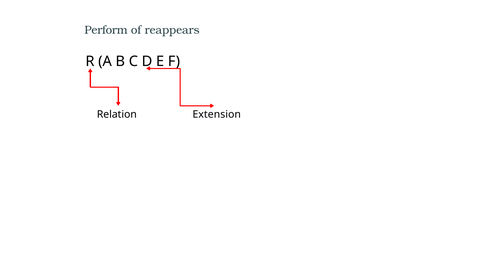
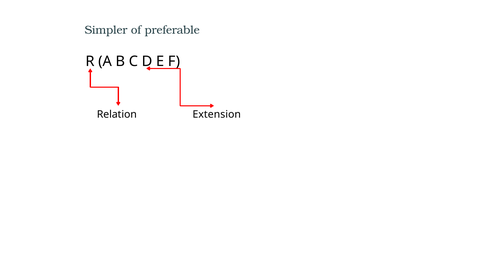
Perform: Perform -> Simpler (106, 30)
reappears: reappears -> preferable (172, 30)
